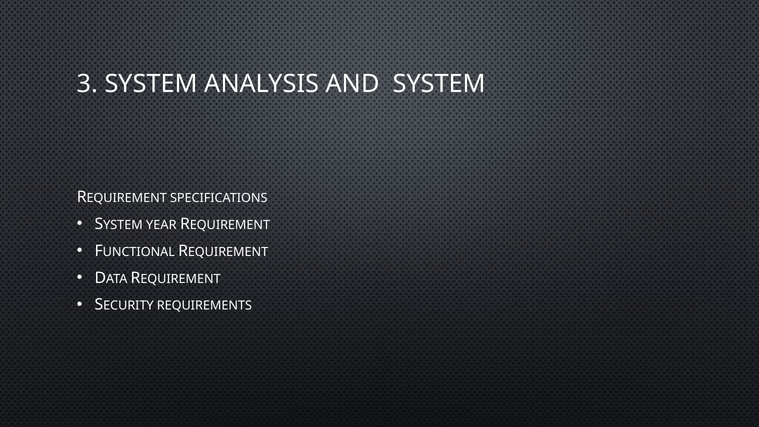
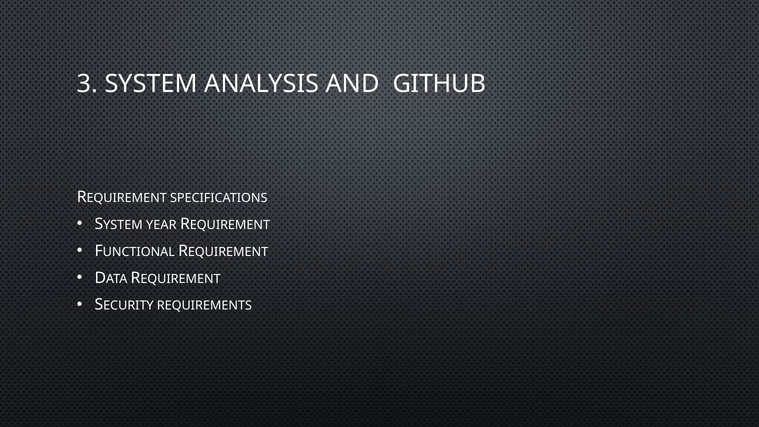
AND SYSTEM: SYSTEM -> GITHUB (439, 84)
